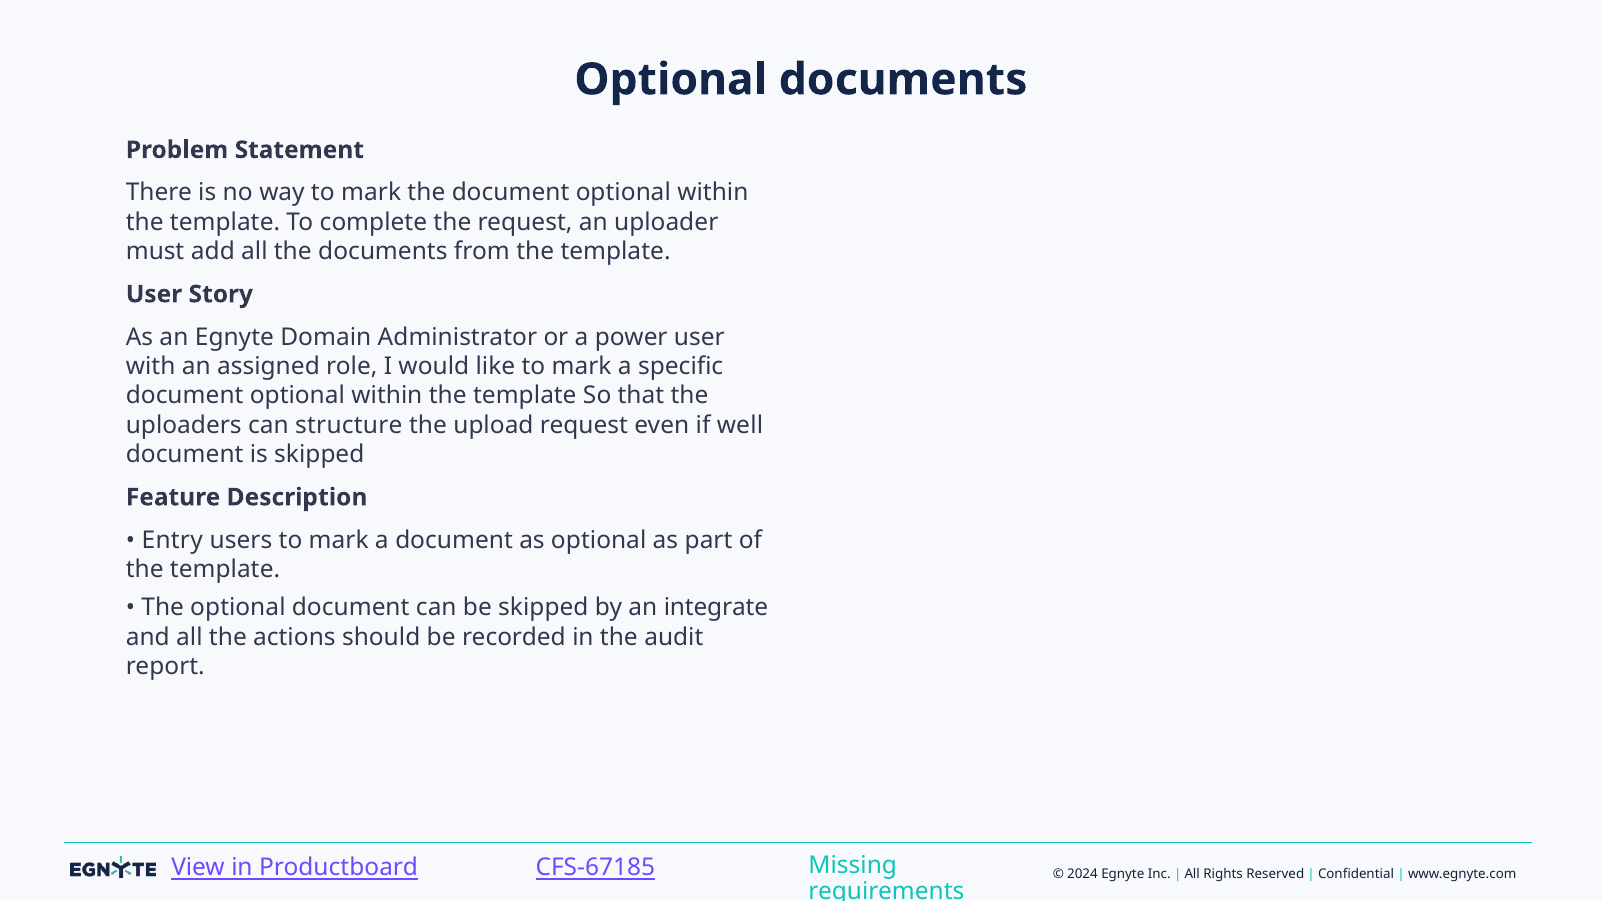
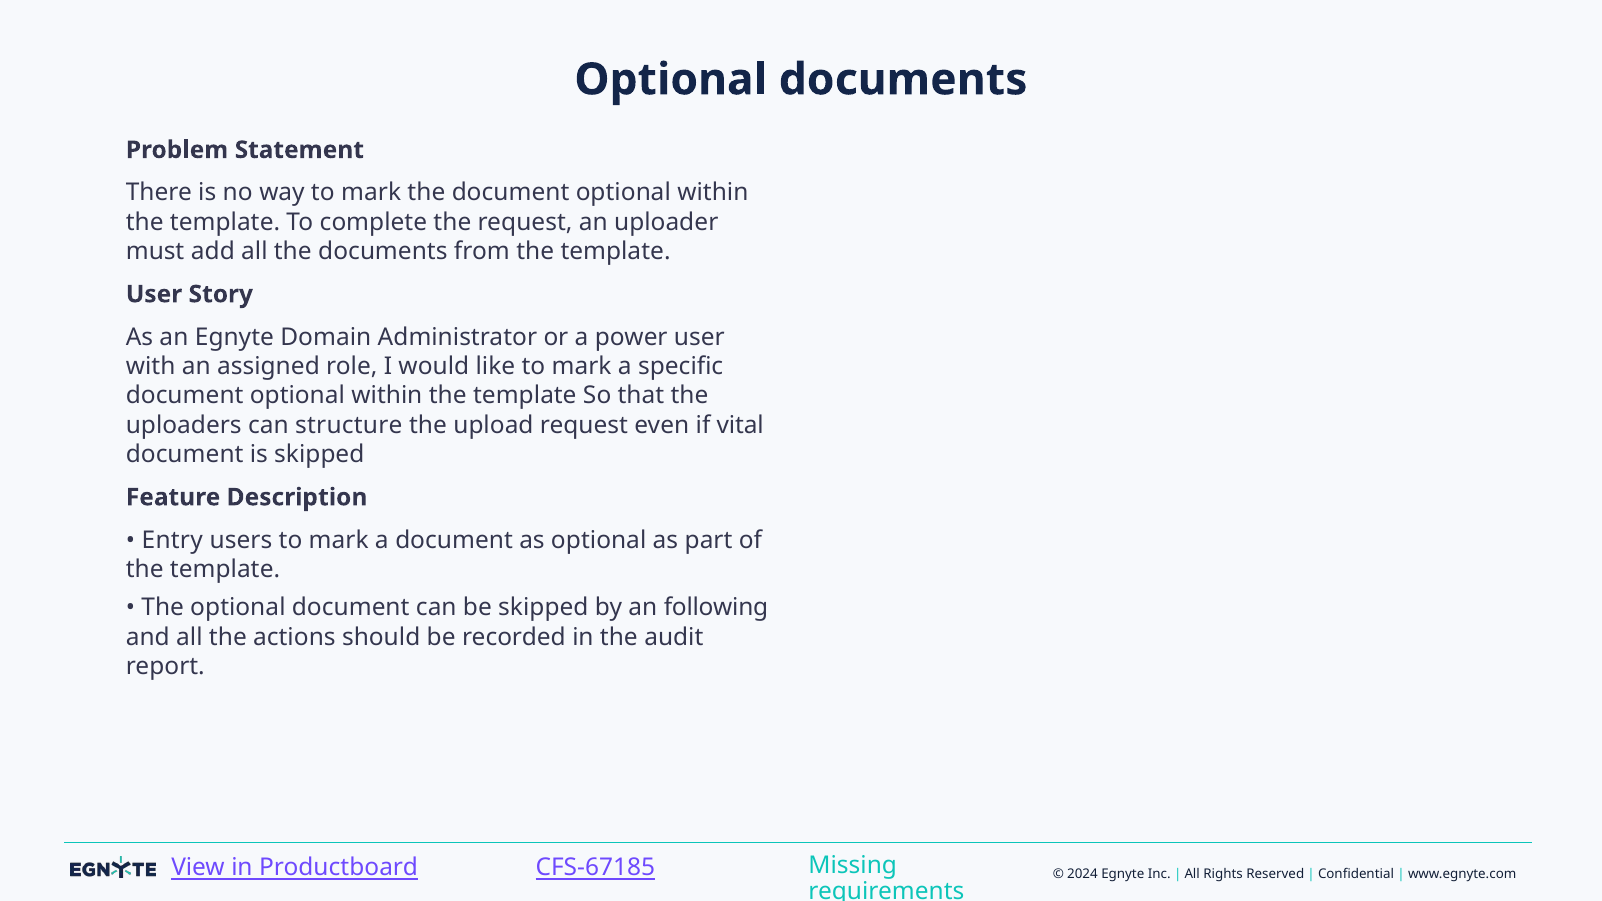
well: well -> vital (740, 425)
integrate: integrate -> following (716, 608)
